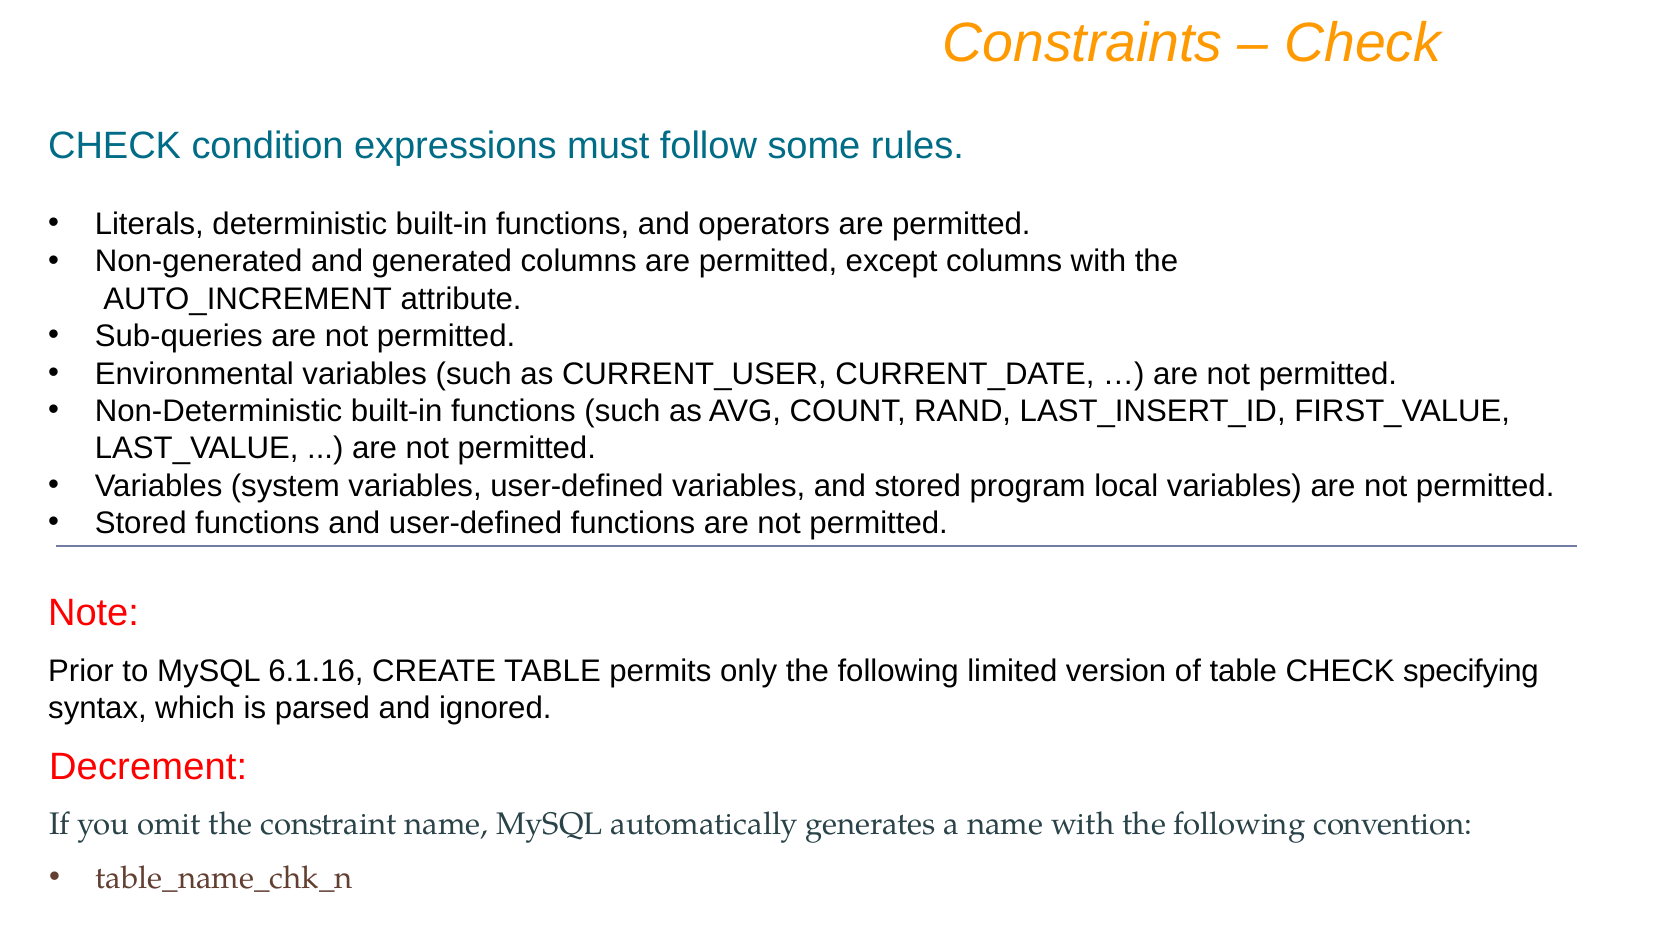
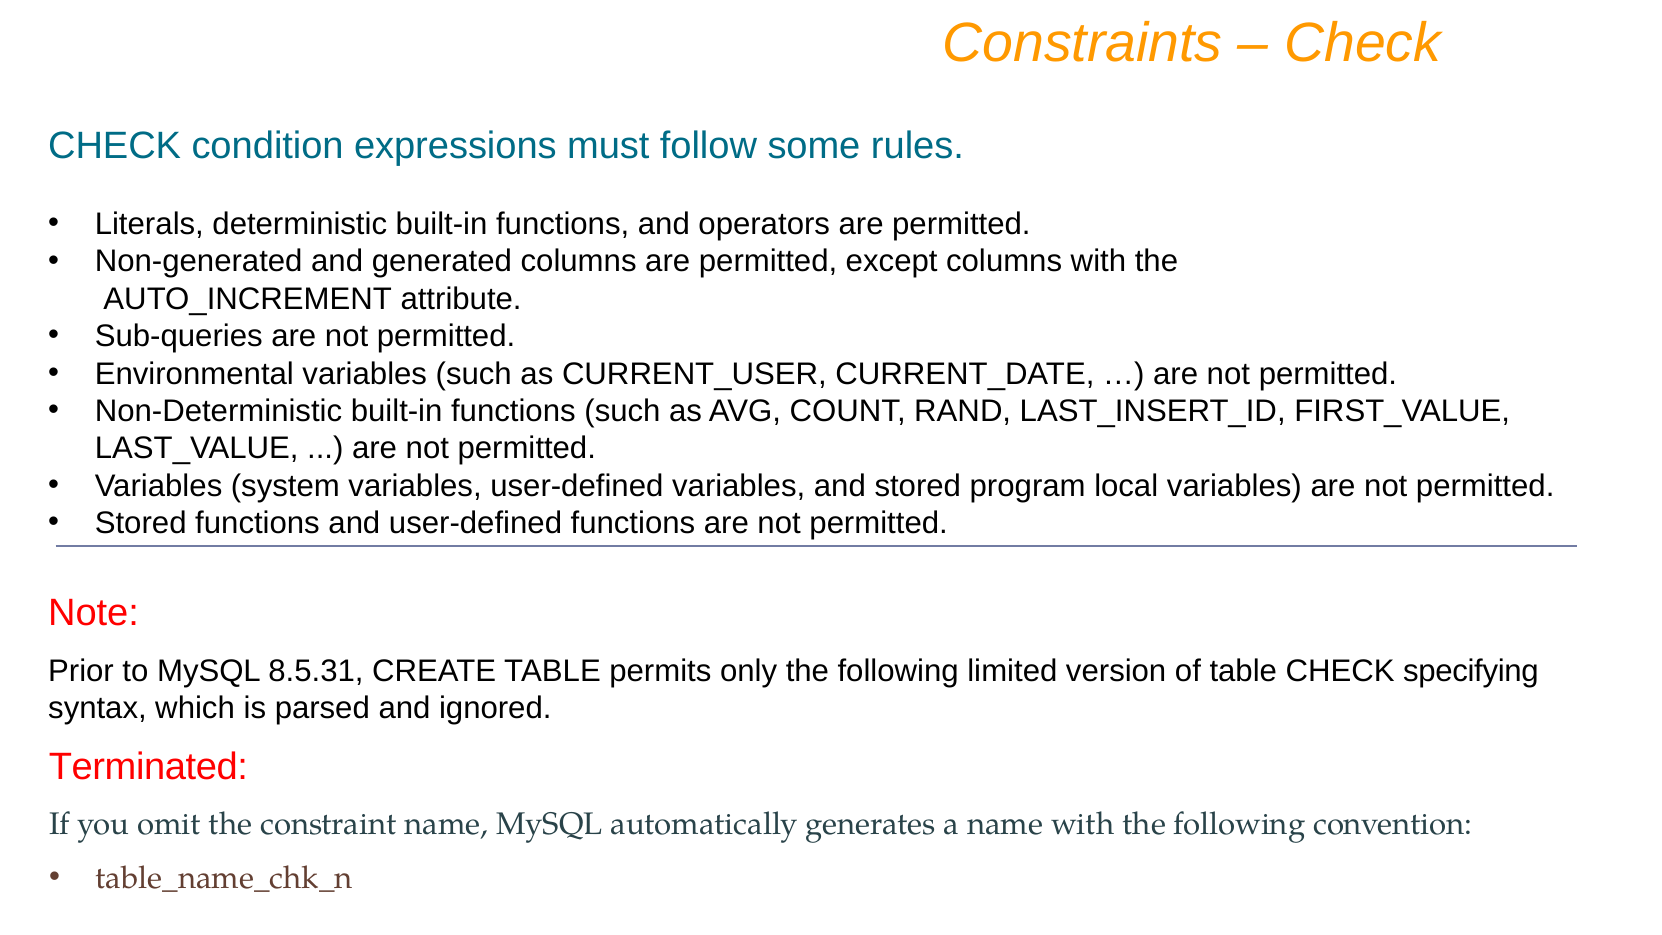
6.1.16: 6.1.16 -> 8.5.31 (316, 671)
Decrement: Decrement -> Terminated (148, 766)
